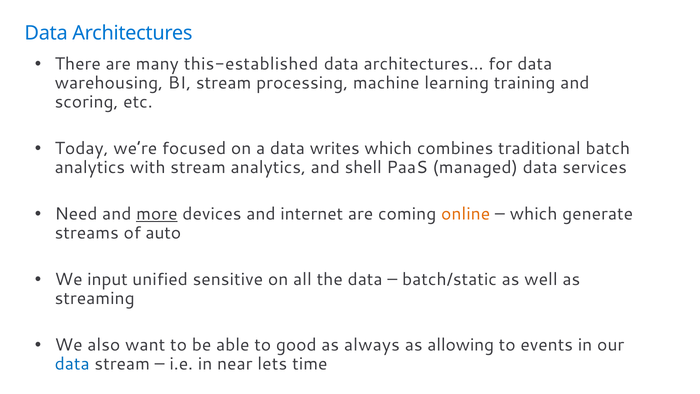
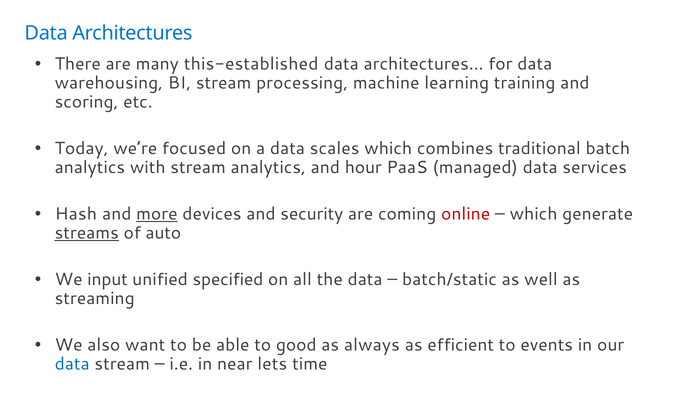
writes: writes -> scales (335, 148)
shell: shell -> hour (363, 167)
Need: Need -> Hash (76, 214)
internet: internet -> security (312, 214)
online colour: orange -> red (466, 214)
streams underline: none -> present (87, 233)
sensitive: sensitive -> specified (228, 279)
allowing: allowing -> efficient (461, 345)
